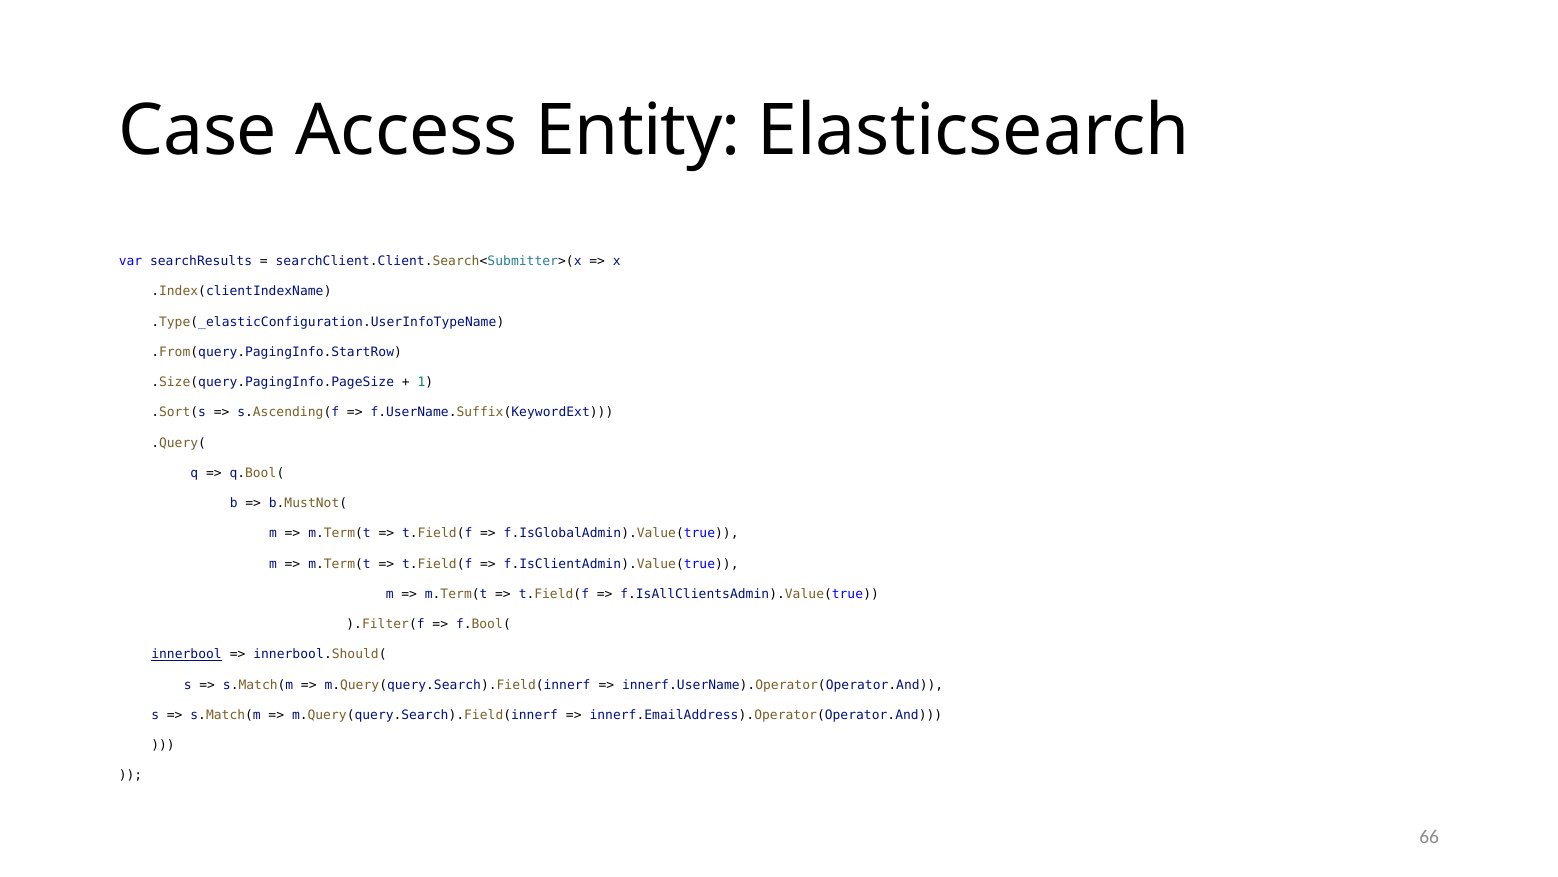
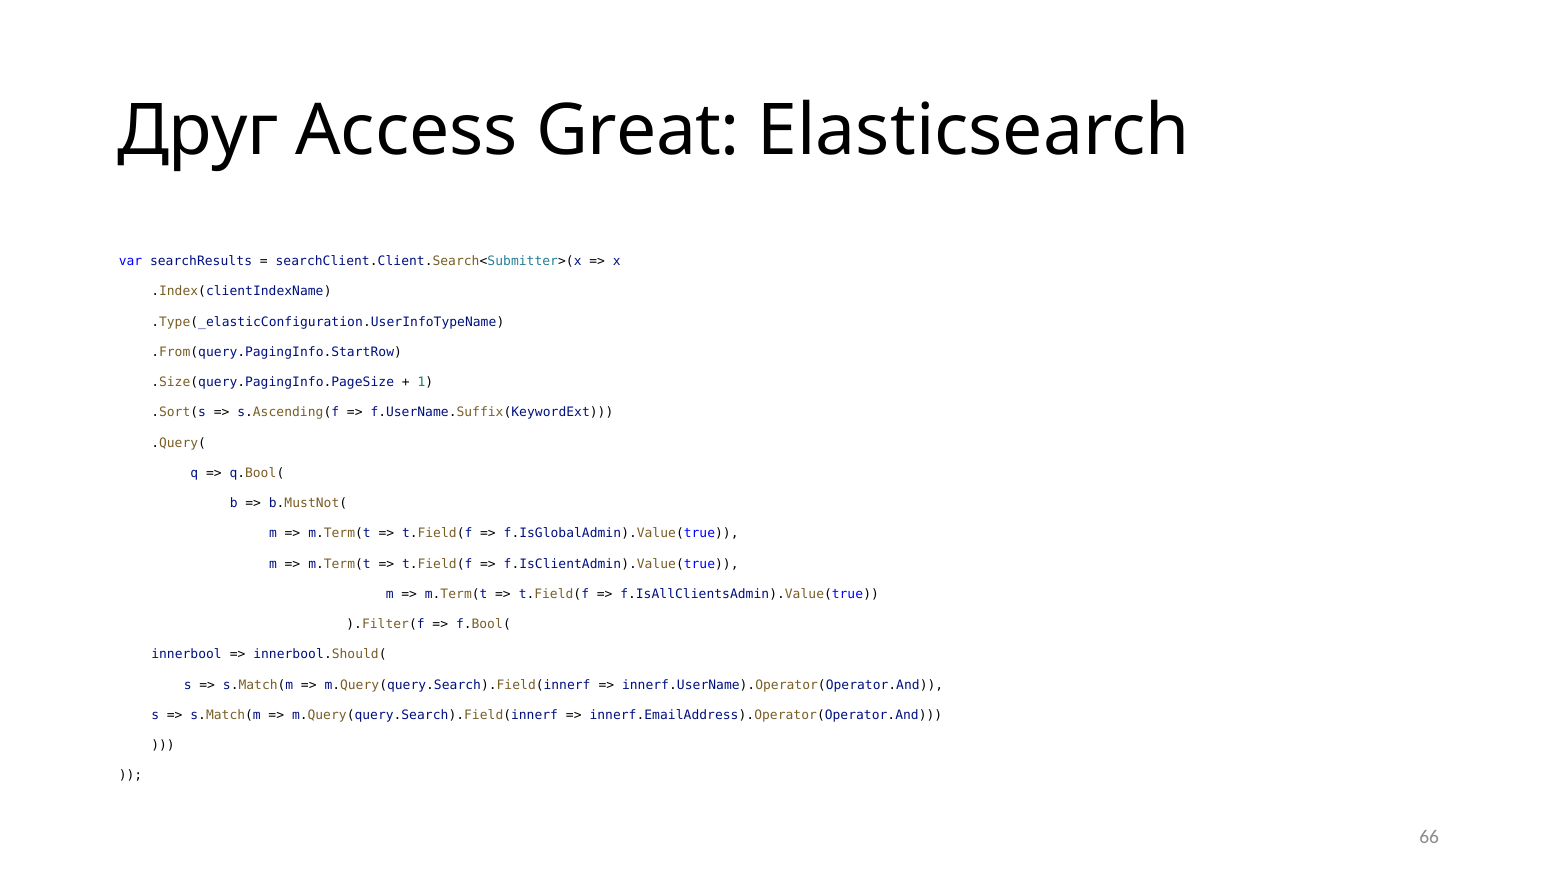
Case: Case -> Друг (198, 131)
Entity: Entity -> Great (638, 131)
innerbool underline: present -> none (187, 654)
